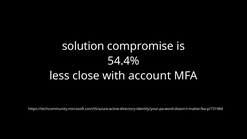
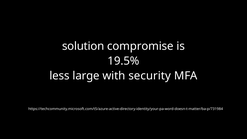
54.4%: 54.4% -> 19.5% (123, 61)
close: close -> large (86, 76)
account: account -> security (150, 76)
